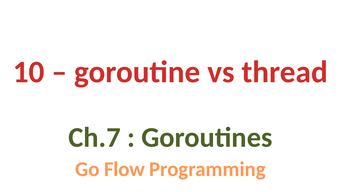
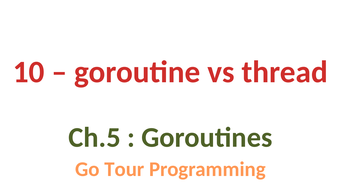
Ch.7: Ch.7 -> Ch.5 (95, 137)
Flow: Flow -> Tour (124, 169)
